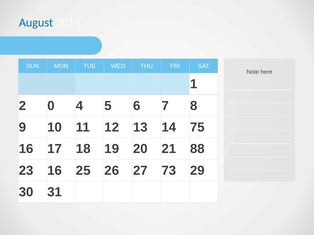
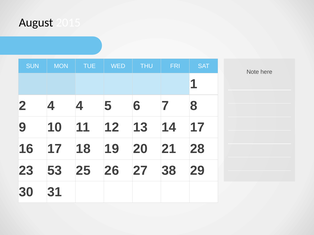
August colour: blue -> black (36, 23)
2 0: 0 -> 4 (51, 106)
14 75: 75 -> 17 (197, 128)
88: 88 -> 28 (197, 149)
23 16: 16 -> 53 (55, 171)
73: 73 -> 38 (169, 171)
